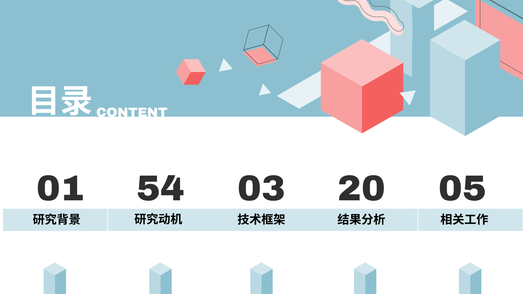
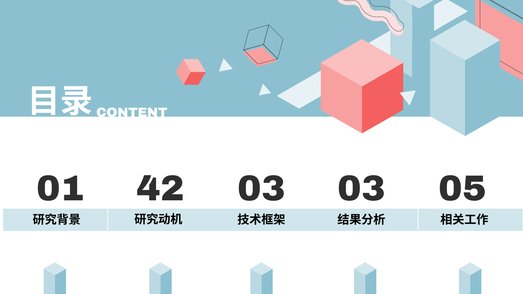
54: 54 -> 42 (160, 189)
03 20: 20 -> 03 (361, 189)
